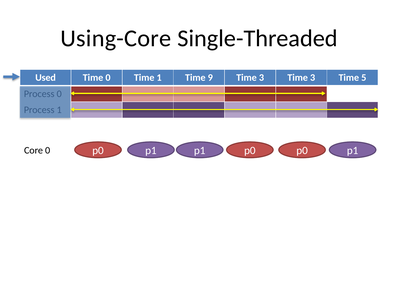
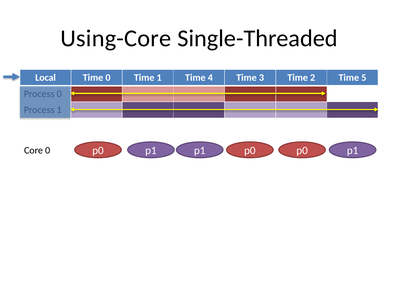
Used: Used -> Local (46, 78)
9: 9 -> 4 (210, 78)
3 Time 3: 3 -> 2 (313, 78)
